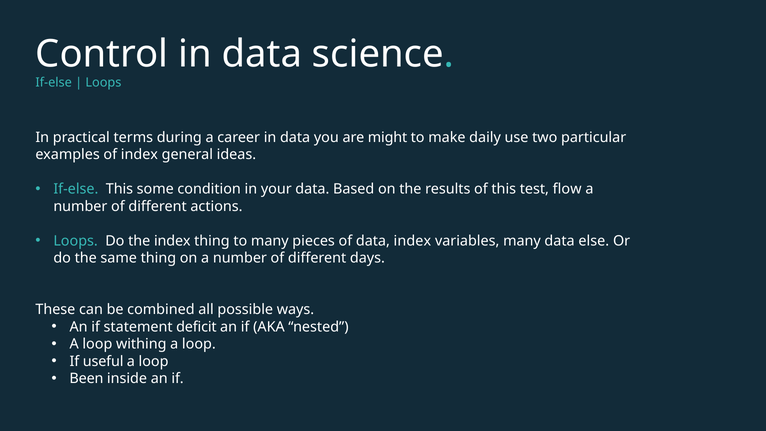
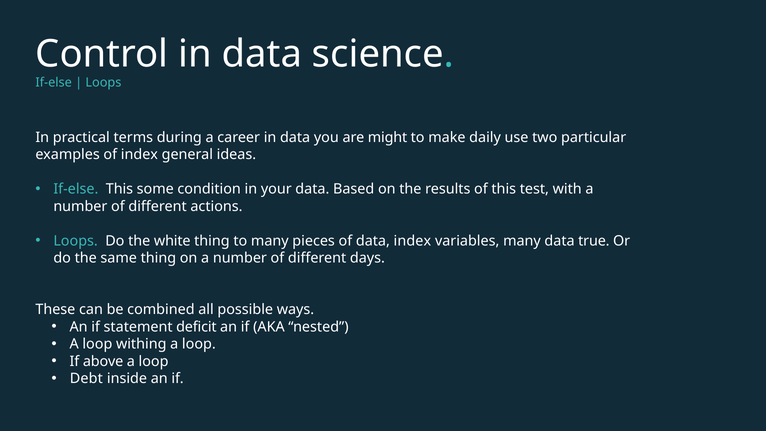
flow: flow -> with (567, 189)
the index: index -> white (172, 241)
else: else -> true (594, 241)
useful: useful -> above (103, 361)
Been: Been -> Debt (86, 379)
